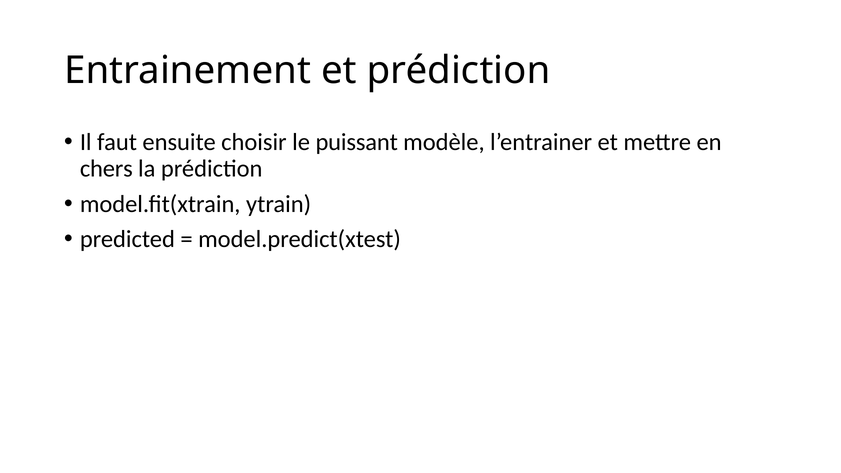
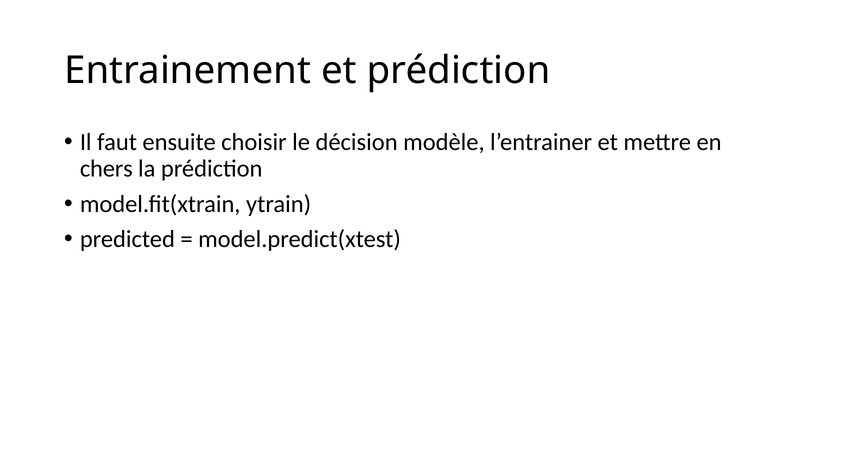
puissant: puissant -> décision (357, 142)
